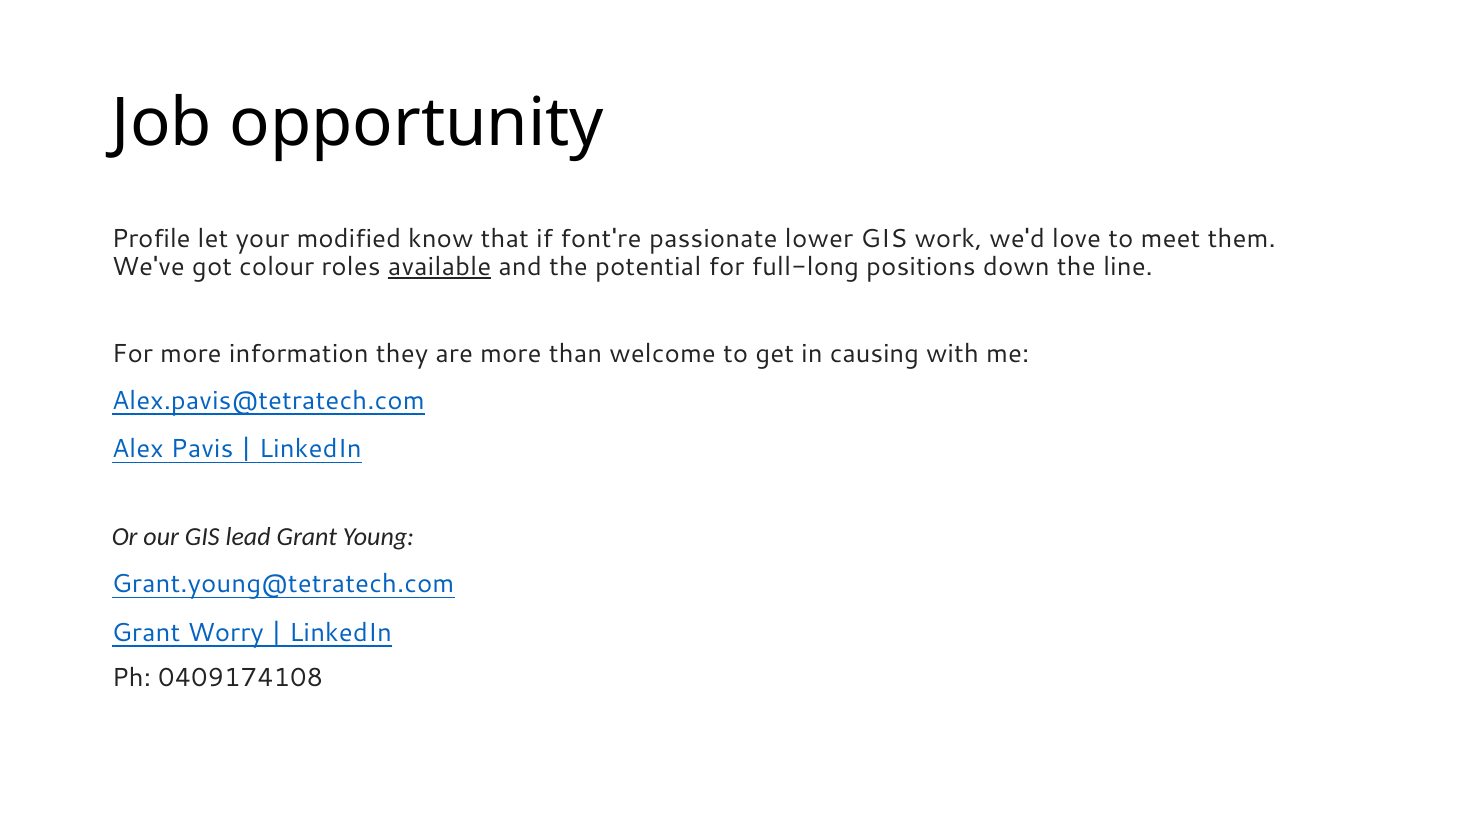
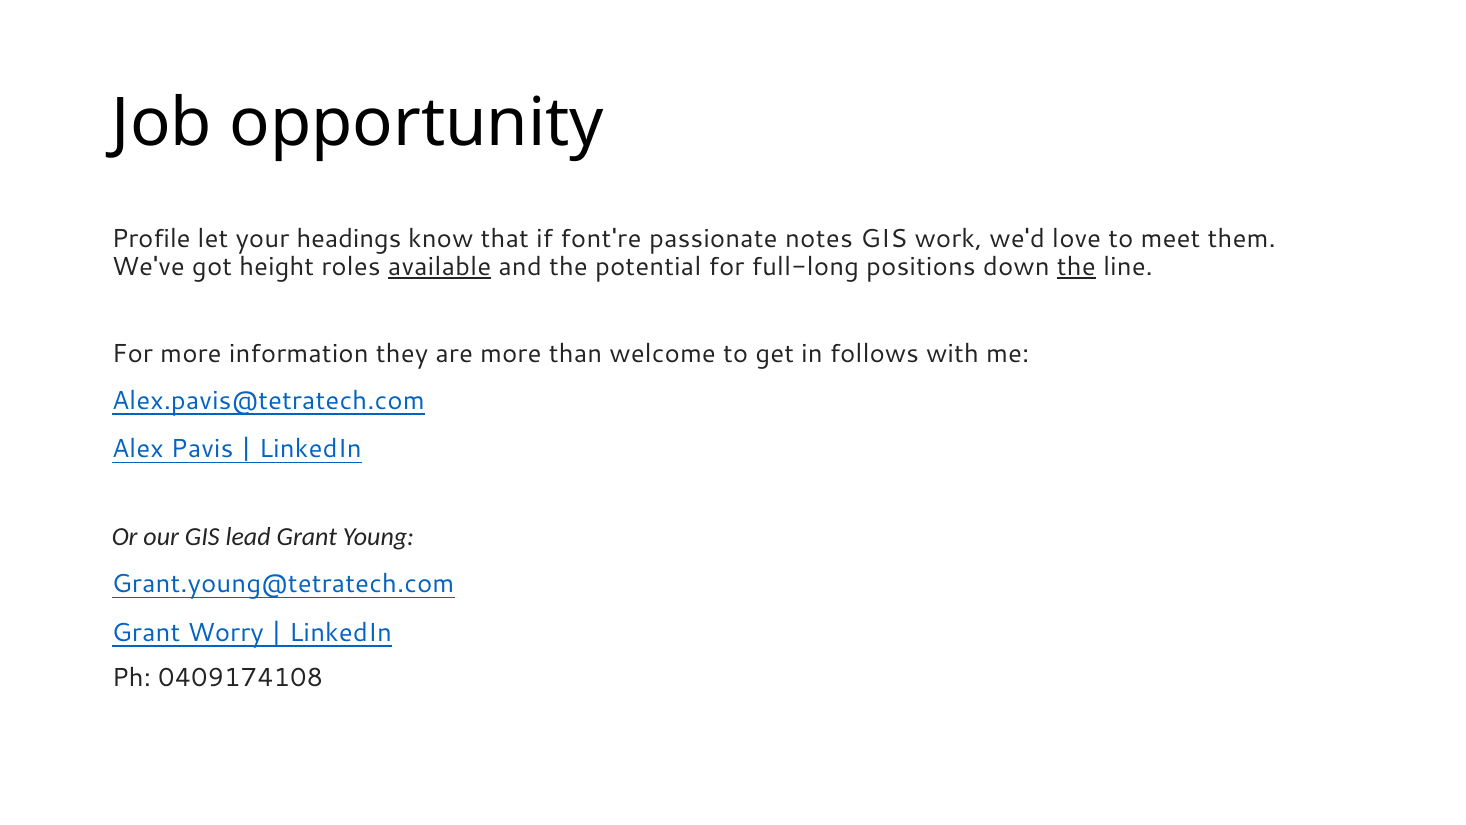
modified: modified -> headings (349, 239)
lower: lower -> notes (819, 239)
colour: colour -> height (277, 267)
the underline: none -> present (1076, 267)
causing: causing -> follows (874, 354)
